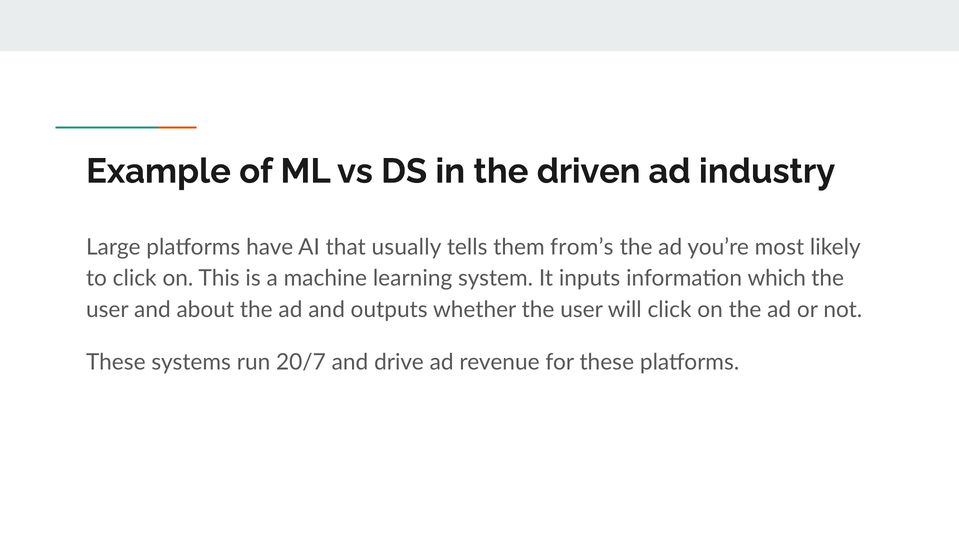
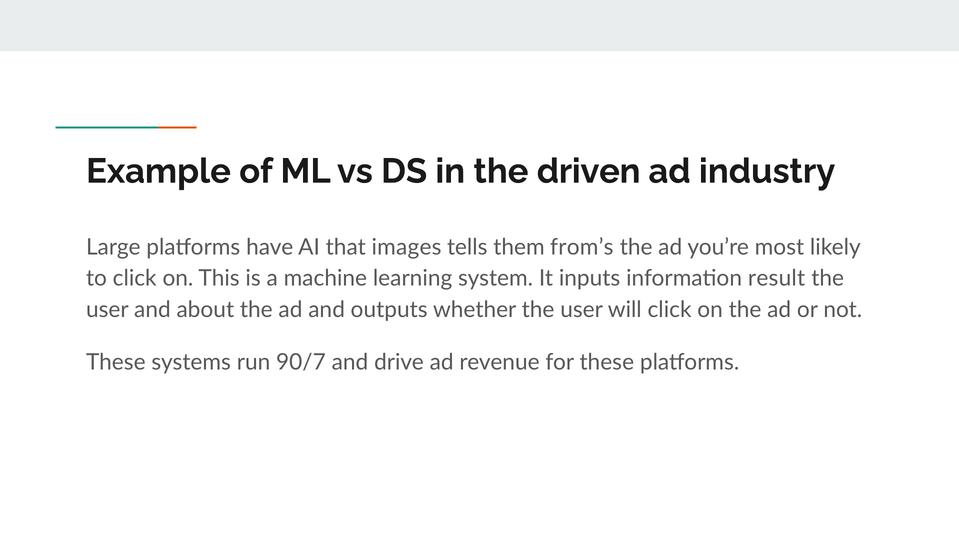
usually: usually -> images (407, 247)
which: which -> result (777, 278)
20/7: 20/7 -> 90/7 (301, 362)
